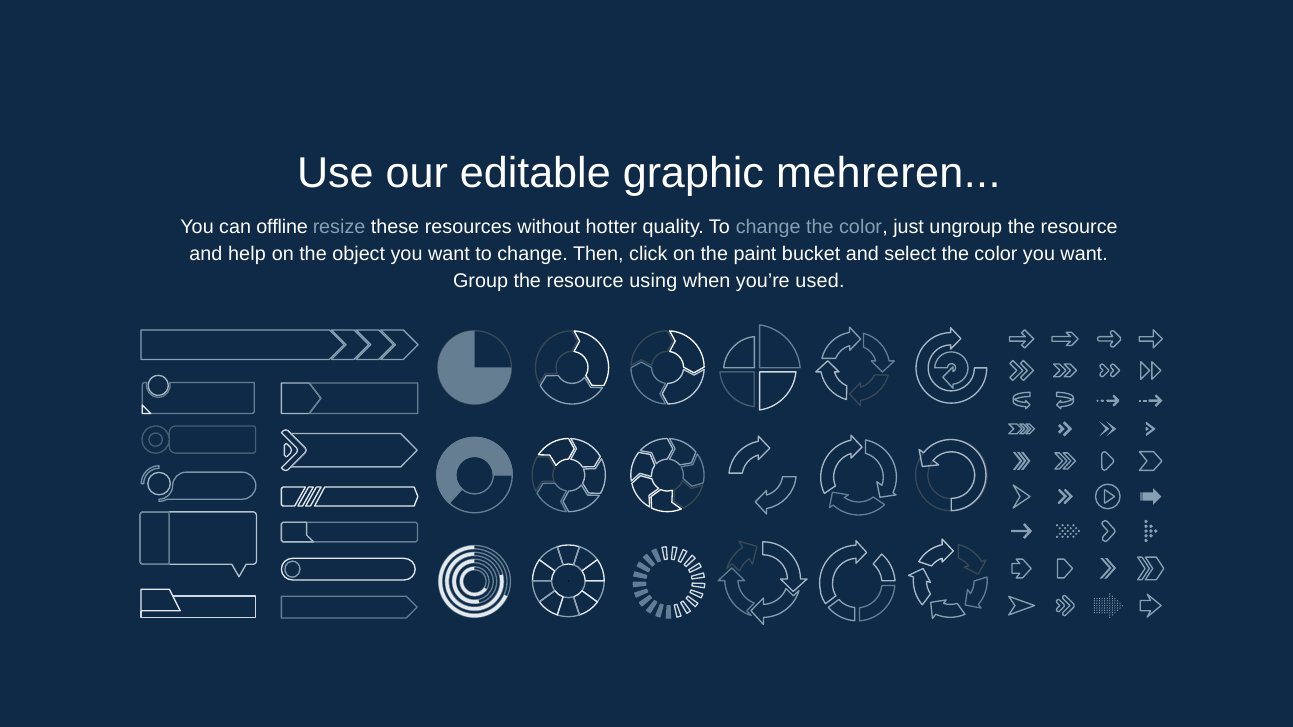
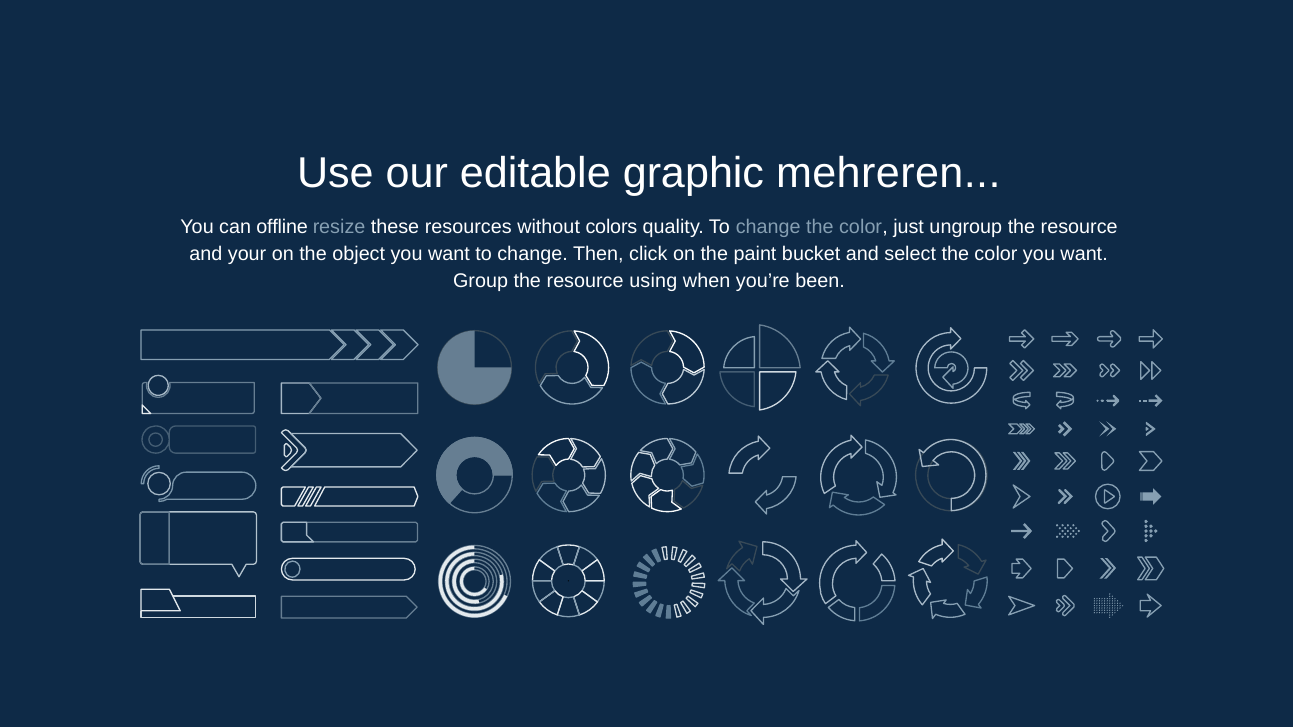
hotter: hotter -> colors (611, 227)
help: help -> your (247, 254)
used: used -> been (820, 281)
